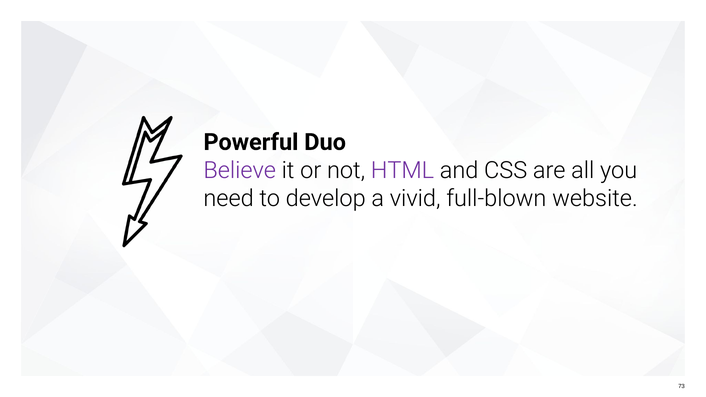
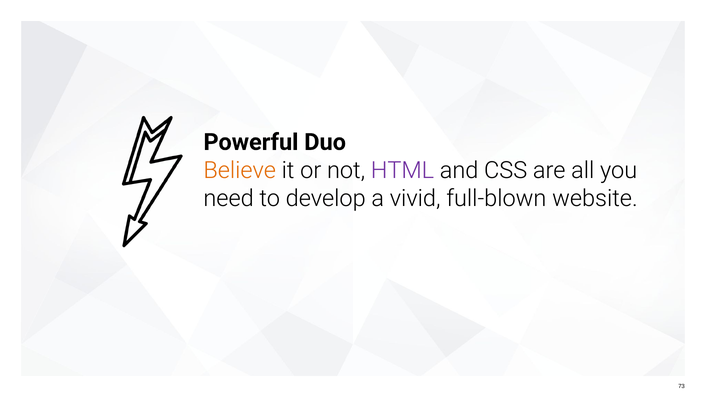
Believe colour: purple -> orange (240, 170)
